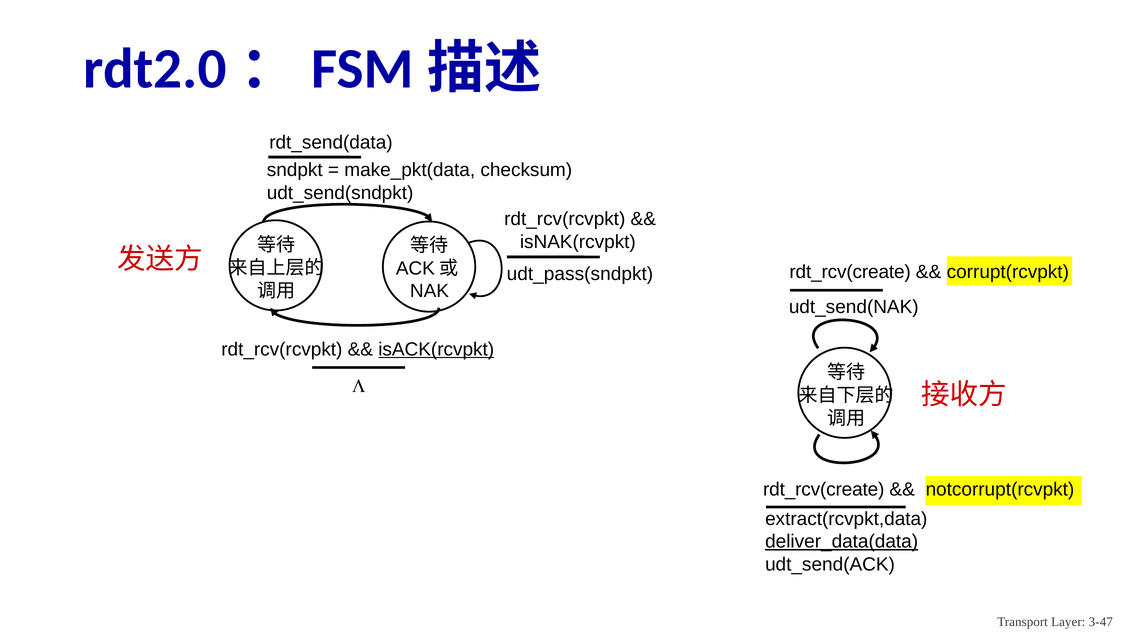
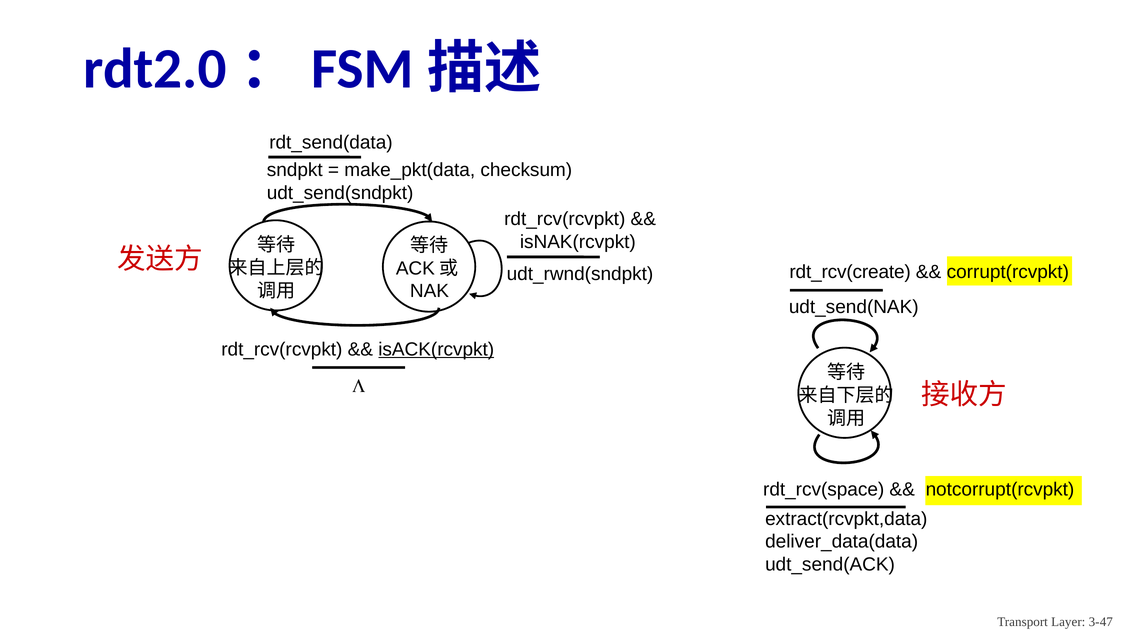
udt_pass(sndpkt: udt_pass(sndpkt -> udt_rwnd(sndpkt (580, 274)
rdt_rcv(create: rdt_rcv(create -> rdt_rcv(space (824, 489)
deliver_data(data underline: present -> none (842, 542)
